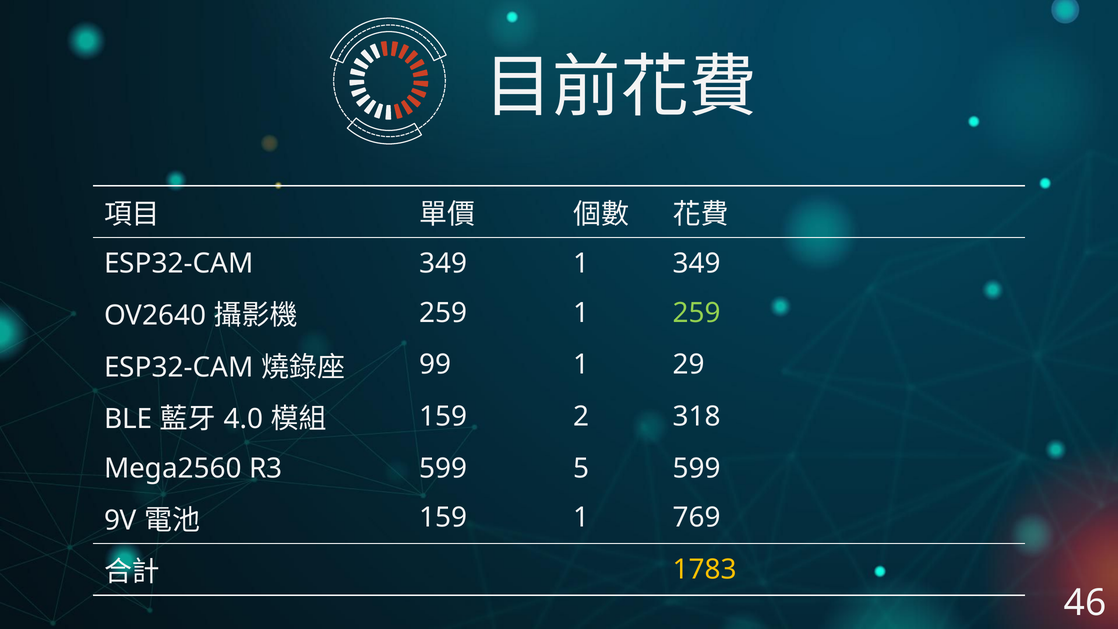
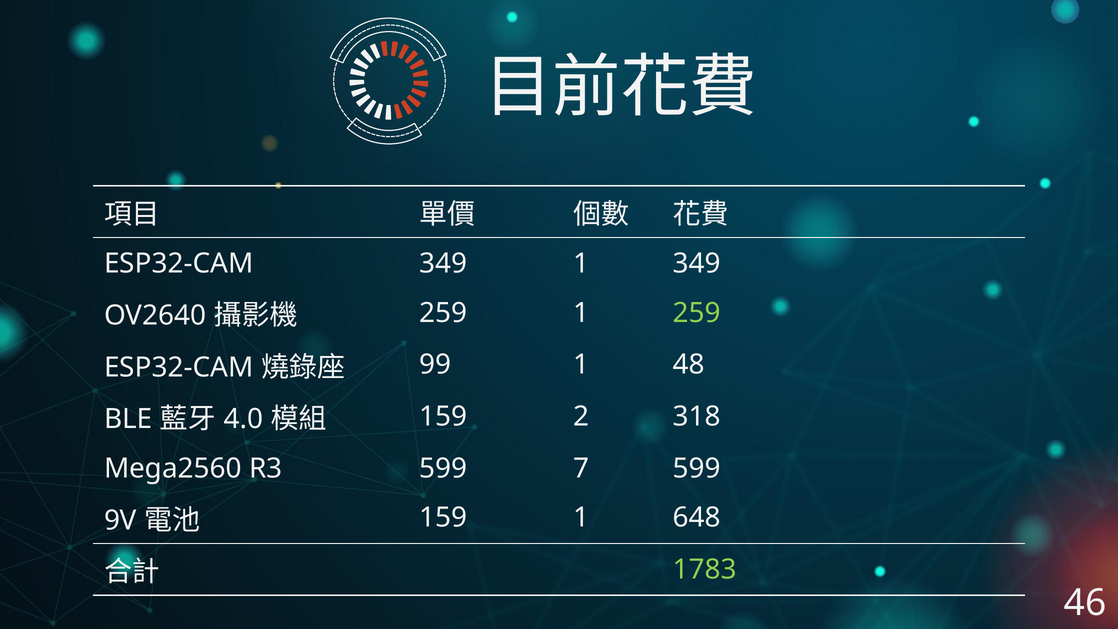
29: 29 -> 48 (689, 365)
5: 5 -> 7 (581, 468)
769: 769 -> 648 (697, 518)
1783 colour: yellow -> light green (705, 569)
